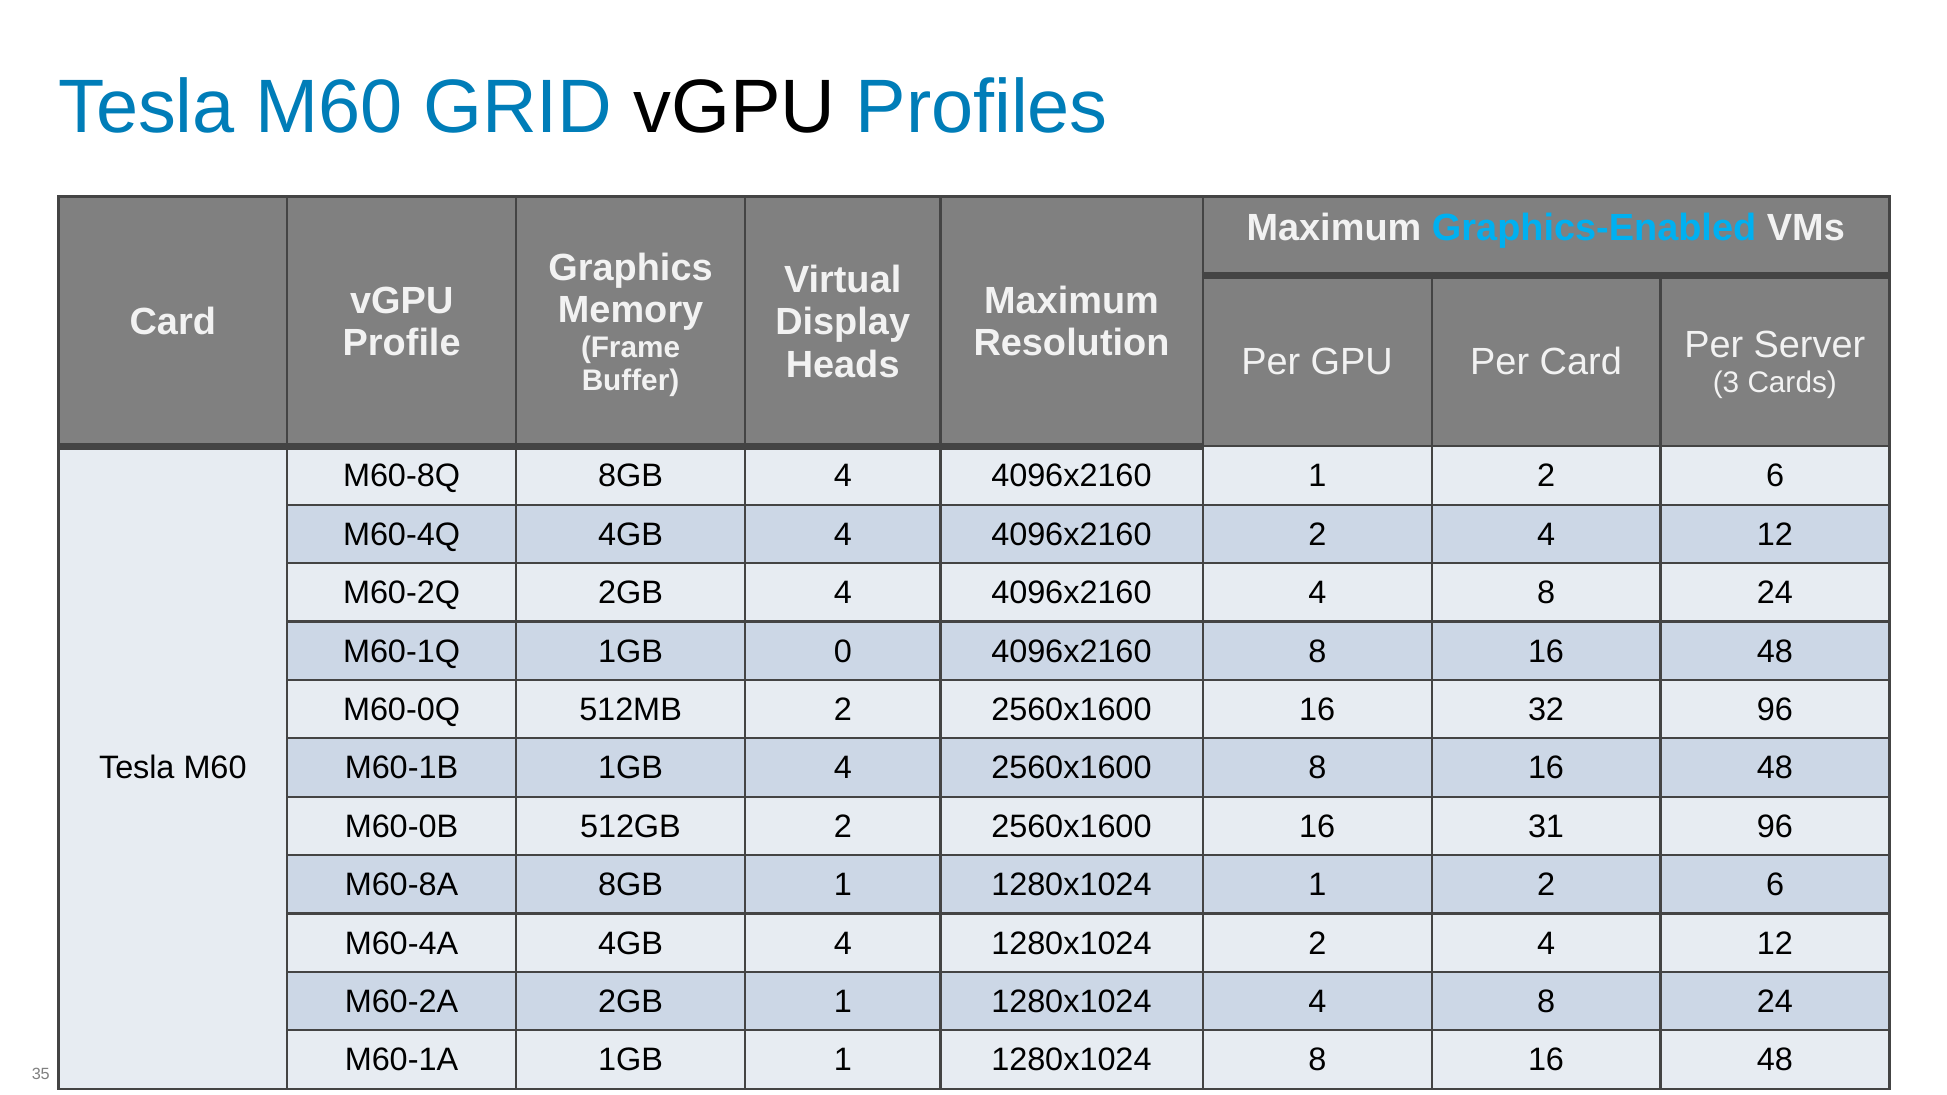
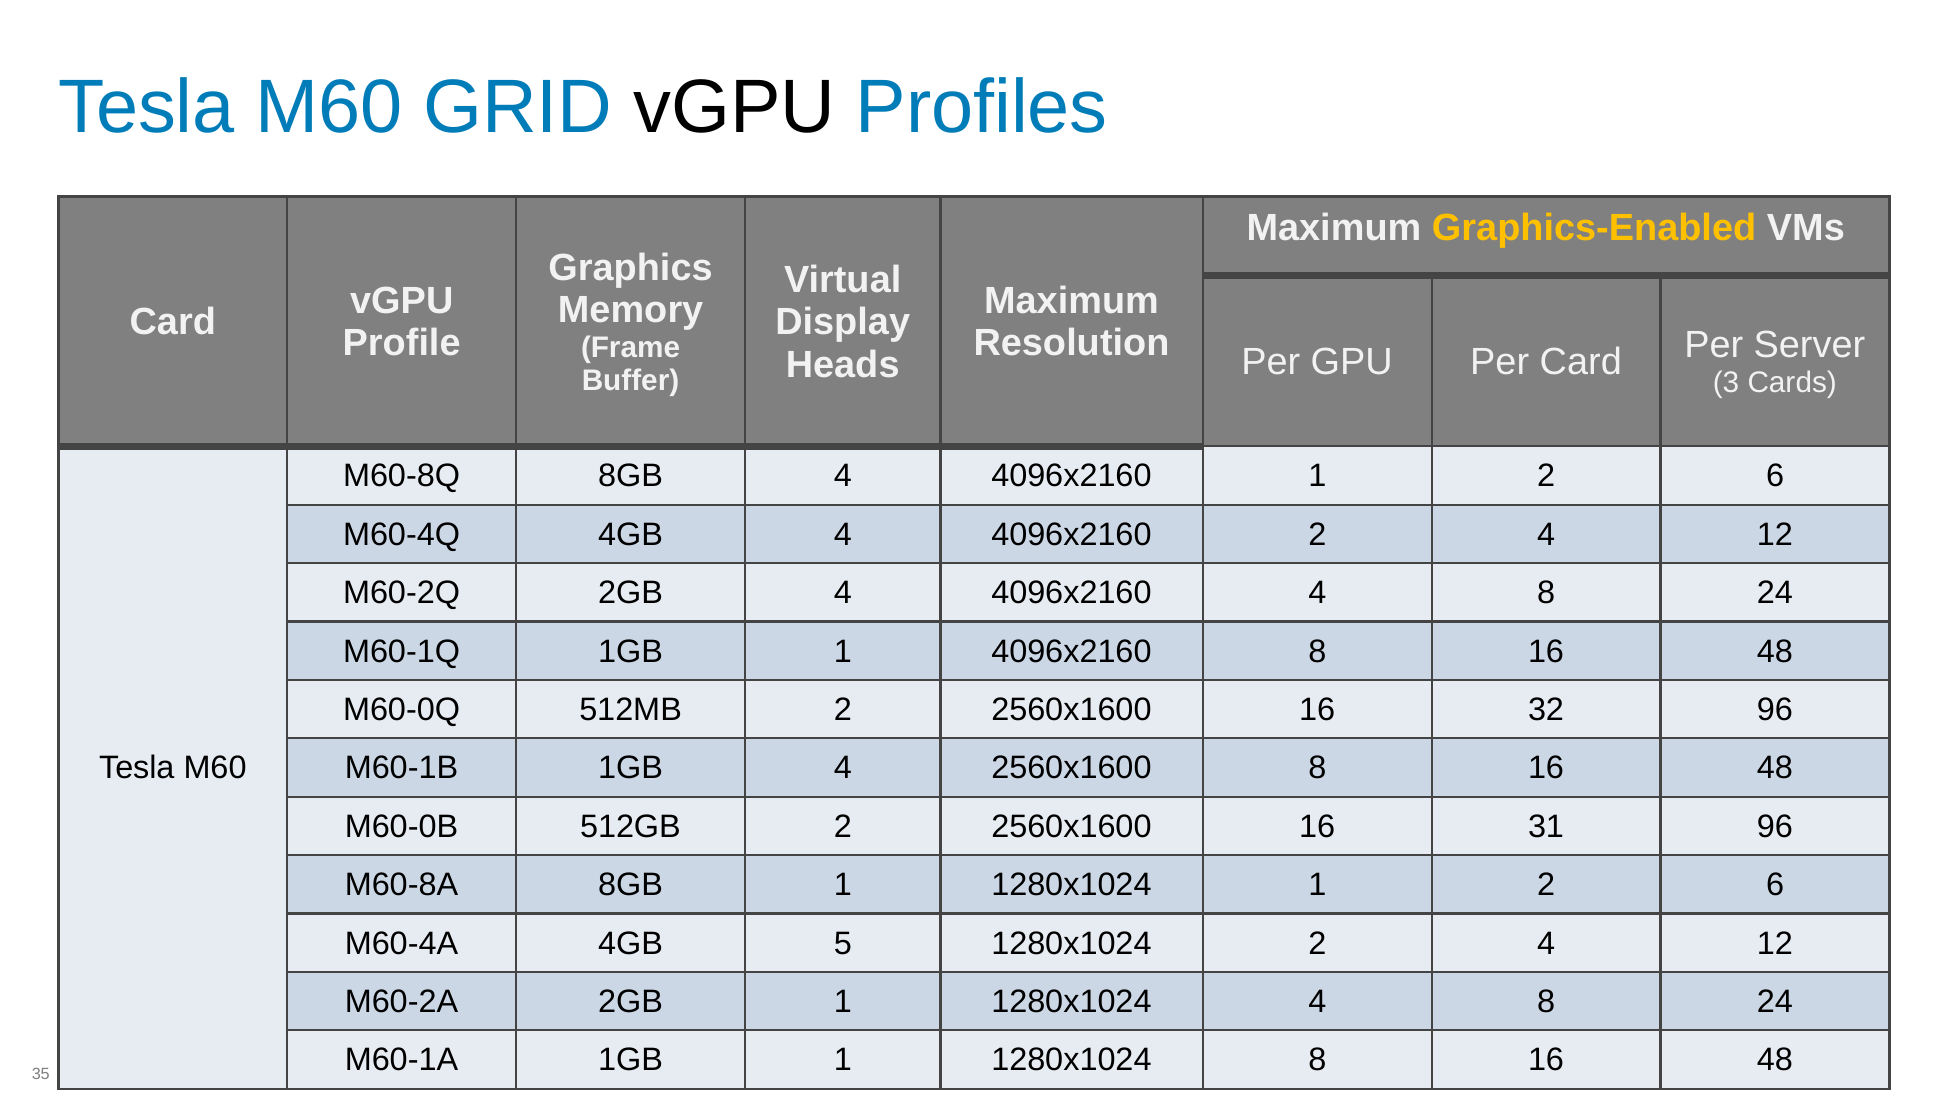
Graphics-Enabled colour: light blue -> yellow (1594, 228)
M60-1Q 1GB 0: 0 -> 1 (843, 652)
M60-4A 4GB 4: 4 -> 5 (843, 944)
